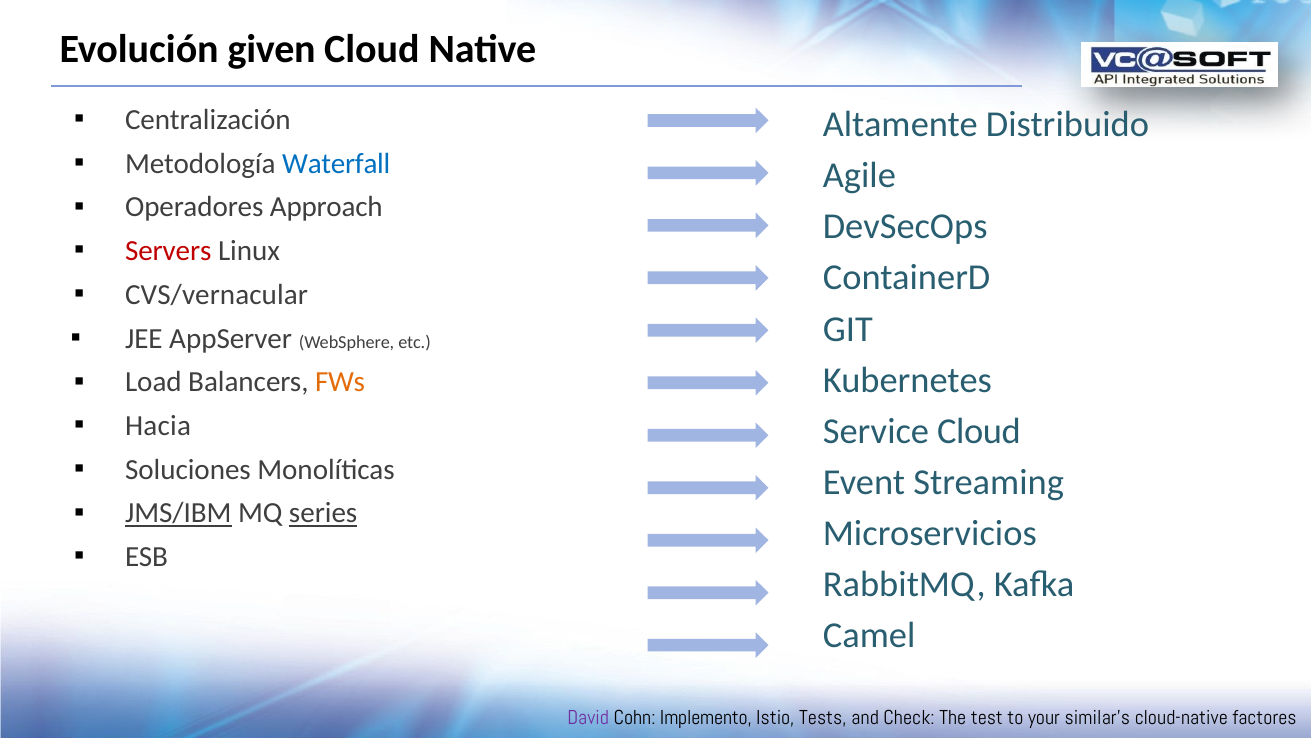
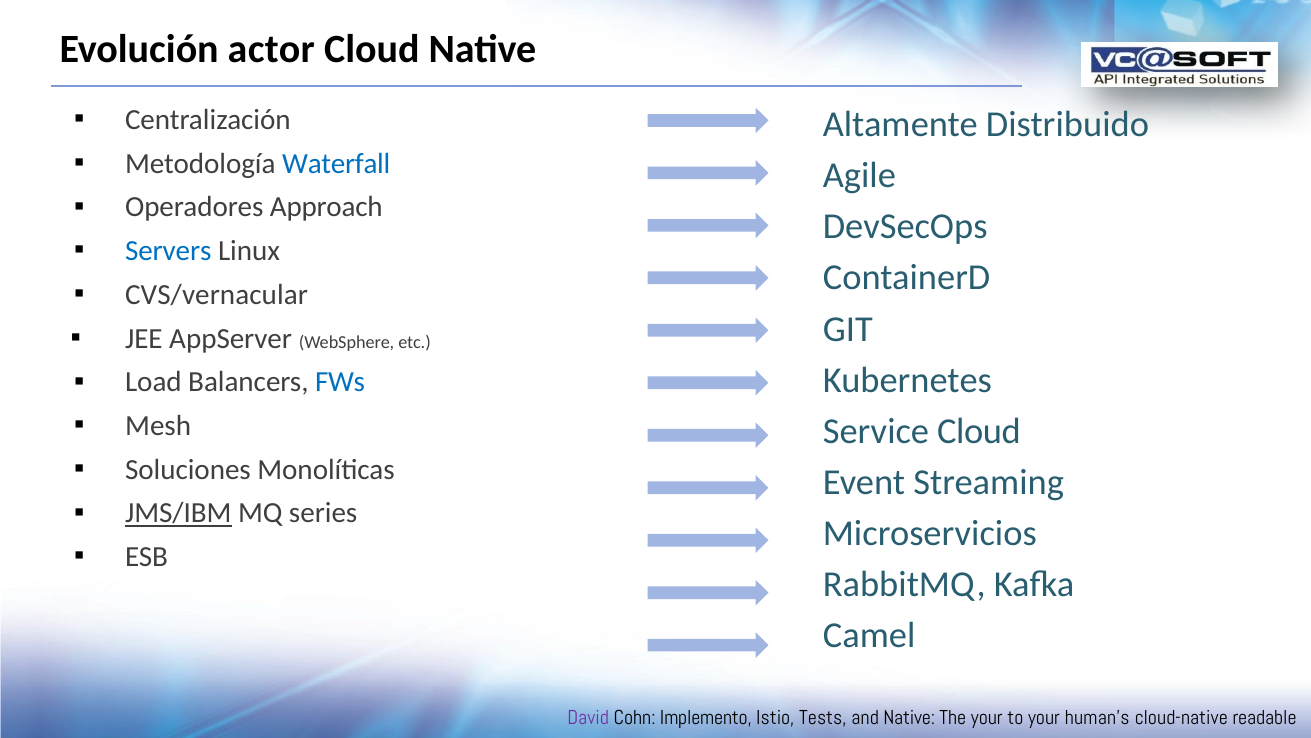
given: given -> actor (271, 49)
Servers colour: red -> blue (168, 251)
FWs colour: orange -> blue (340, 382)
Hacia: Hacia -> Mesh (158, 426)
series underline: present -> none (323, 513)
and Check: Check -> Native (909, 717)
The test: test -> your (987, 717)
similar's: similar's -> human's (1097, 717)
factores: factores -> readable (1265, 717)
